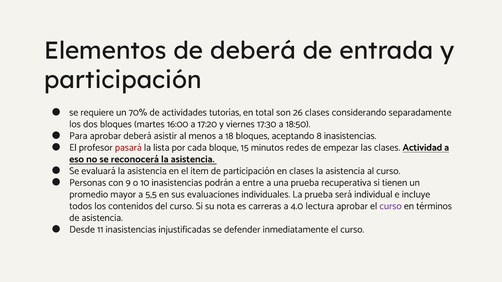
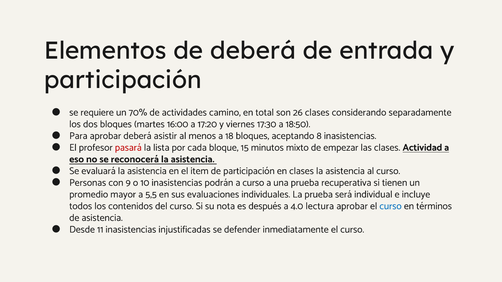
tutorías: tutorías -> camino (225, 112)
redes: redes -> mixto (297, 148)
a entre: entre -> curso (253, 183)
carreras: carreras -> después (265, 206)
curso colour: purple -> blue (391, 206)
